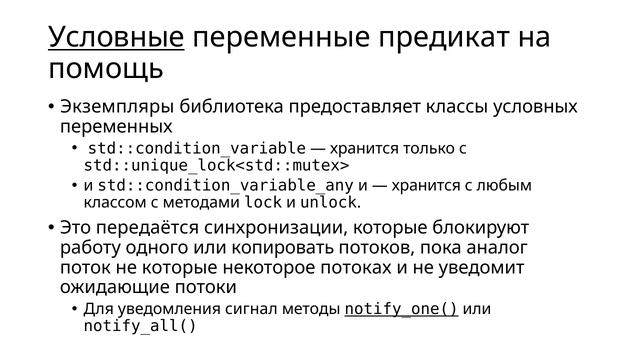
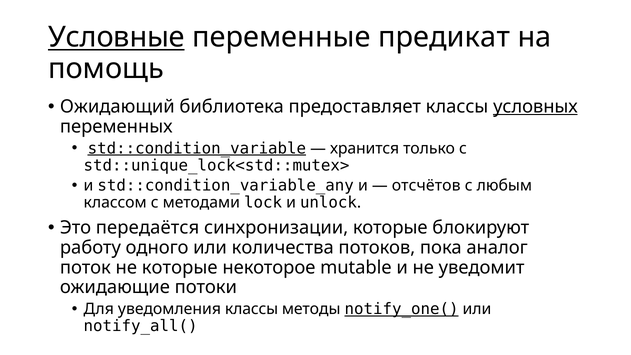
Экземпляры: Экземпляры -> Ожидающий (117, 107)
условных underline: none -> present (535, 107)
std::condition_variable underline: none -> present (197, 148)
хранится: хранится -> отсчётов (426, 186)
копировать: копировать -> количества (283, 248)
потоках: потоках -> mutable (356, 267)
уведомления сигнал: сигнал -> классы (252, 309)
